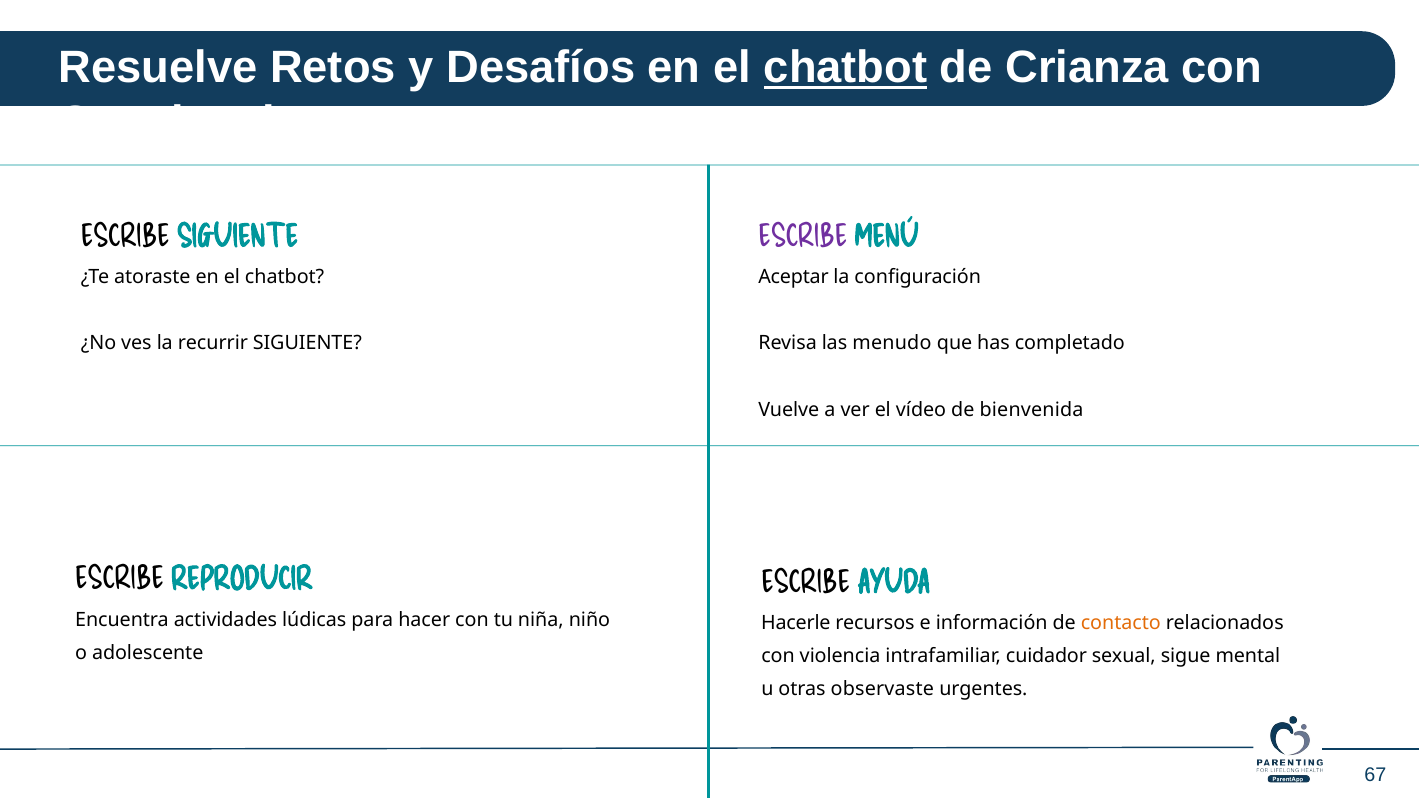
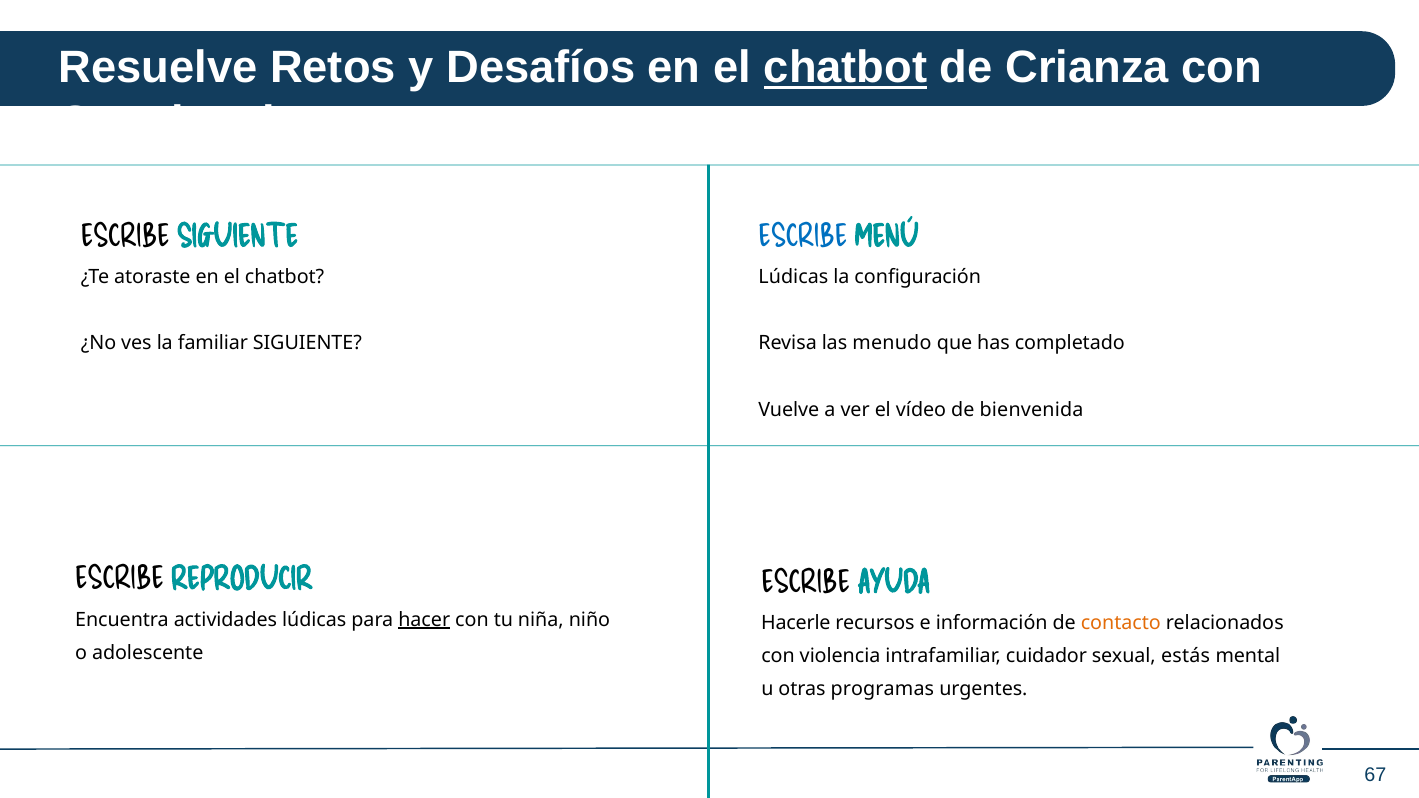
ESCRIBE colour: purple -> blue (803, 237)
Aceptar: Aceptar -> Lúdicas (793, 277)
recurrir: recurrir -> familiar (213, 343)
hacer underline: none -> present (424, 620)
sigue: sigue -> estás (1186, 656)
observaste: observaste -> programas (882, 689)
